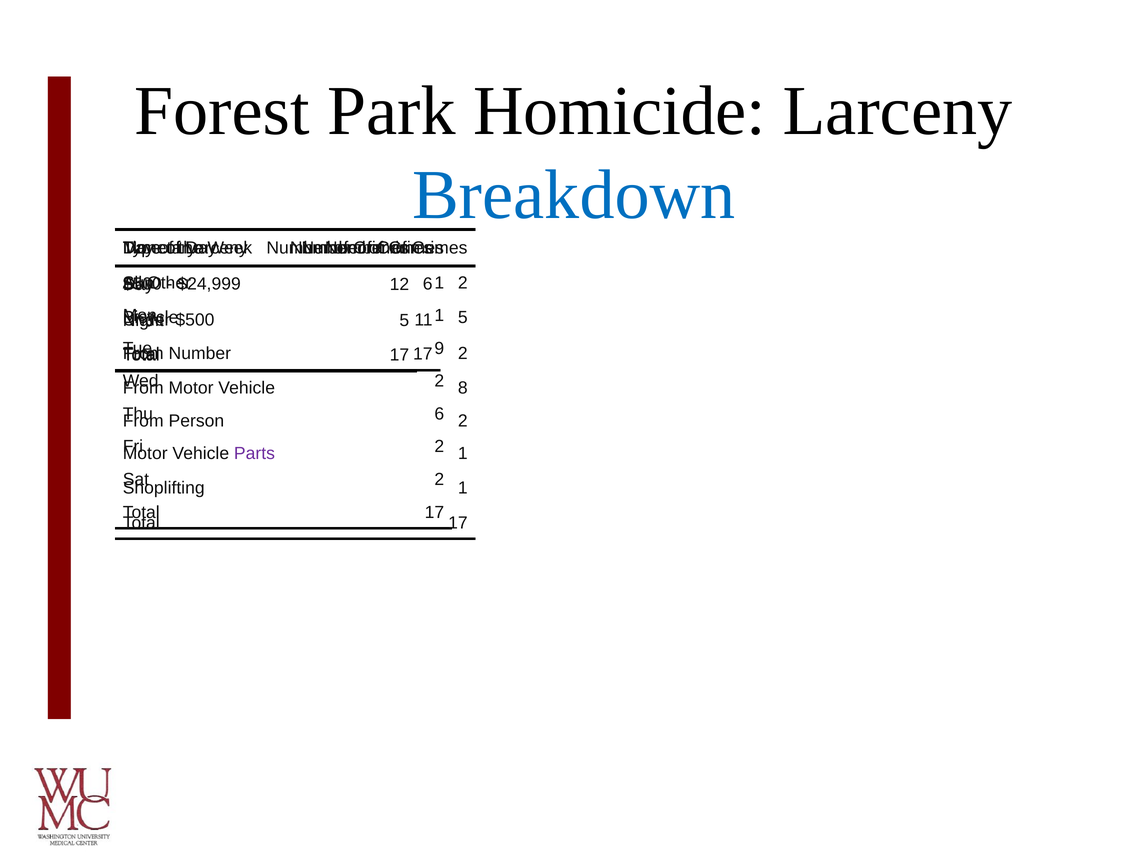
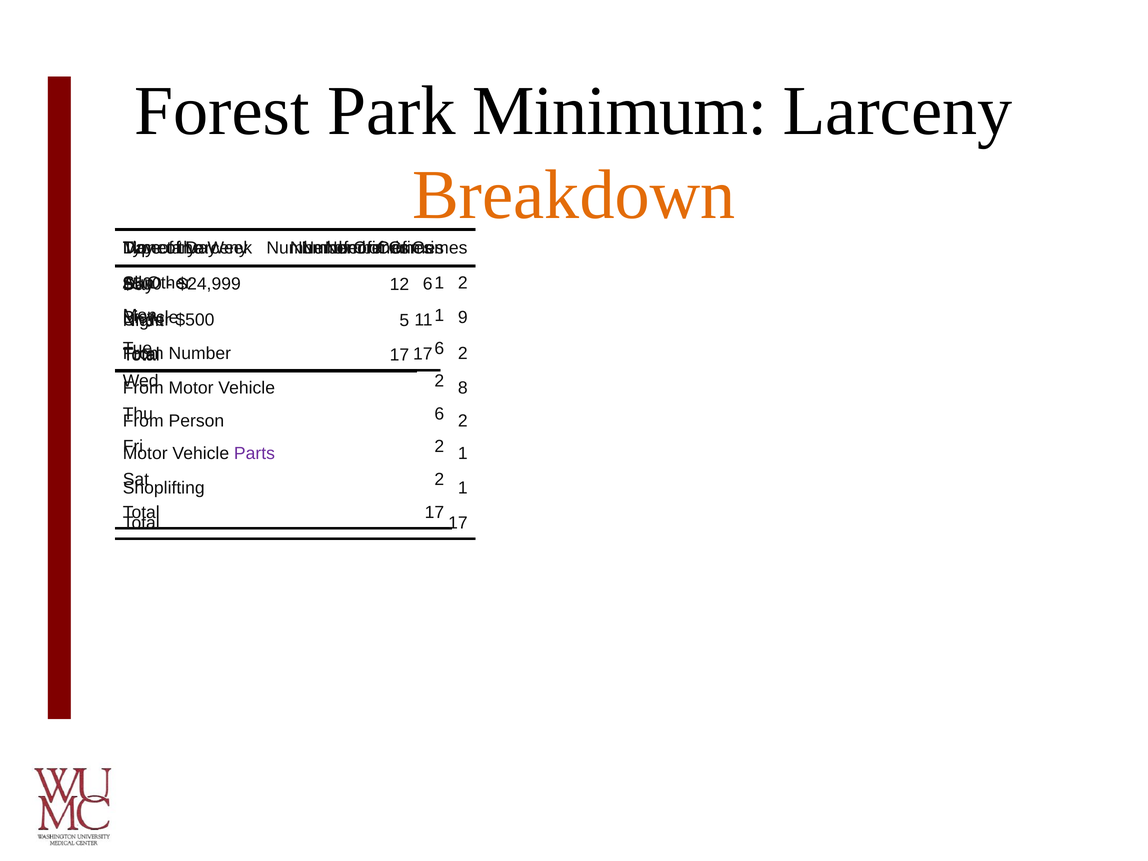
Homicide: Homicide -> Minimum (619, 111)
Breakdown colour: blue -> orange (574, 195)
5: 5 -> 9 (463, 317)
9: 9 -> 6 (439, 348)
